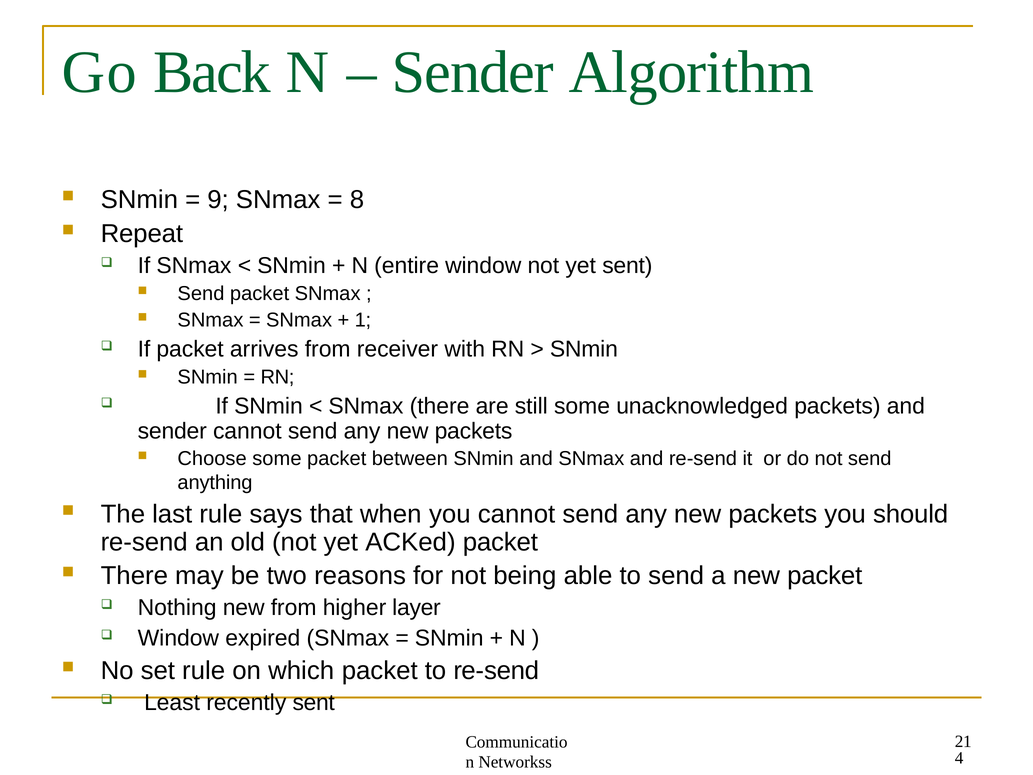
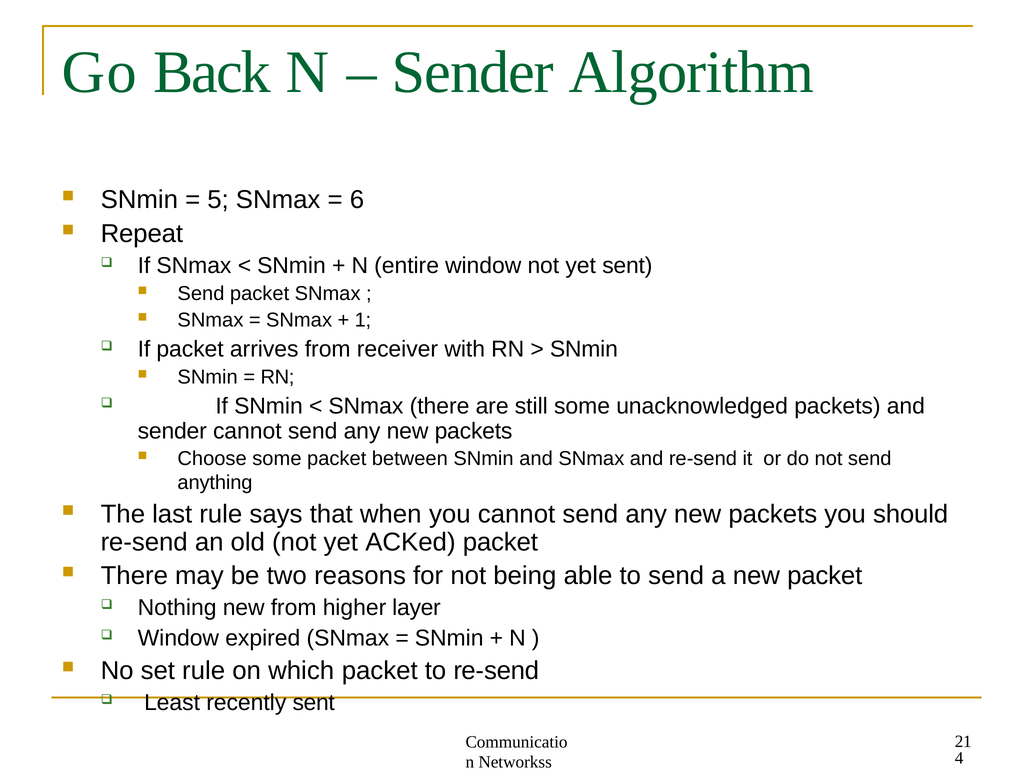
9: 9 -> 5 (218, 200)
8: 8 -> 6 (357, 200)
